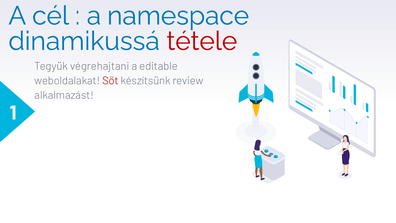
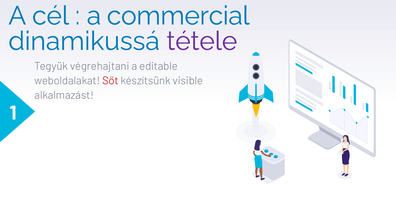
namespace: namespace -> commercial (178, 16)
tétele colour: red -> purple (202, 41)
review: review -> visible (188, 81)
